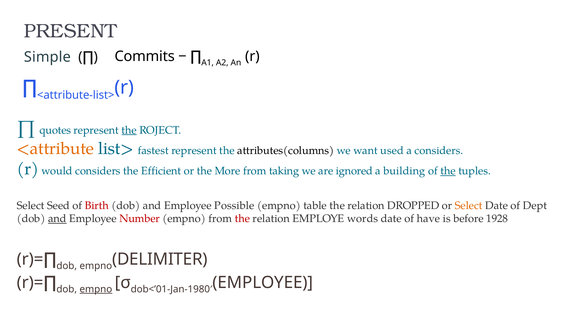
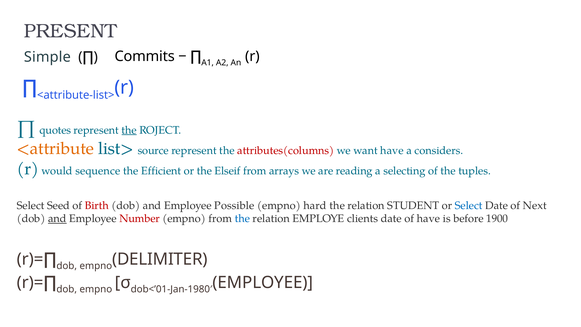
fastest: fastest -> source (153, 150)
attributes(columns colour: black -> red (286, 150)
want used: used -> have (392, 150)
would considers: considers -> sequence (98, 171)
More: More -> Elseif (228, 171)
taking: taking -> arrays (284, 171)
ignored: ignored -> reading (354, 171)
building: building -> selecting (404, 171)
the underline: present -> none (448, 171)
table: table -> hard (315, 206)
DROPPED: DROPPED -> STUDENT (413, 206)
Select colour: orange -> blue (469, 206)
Dept: Dept -> Next (535, 206)
the colour: red -> blue (242, 219)
words: words -> clients (363, 219)
1928: 1928 -> 1900 (497, 219)
empno underline: present -> none (96, 289)
